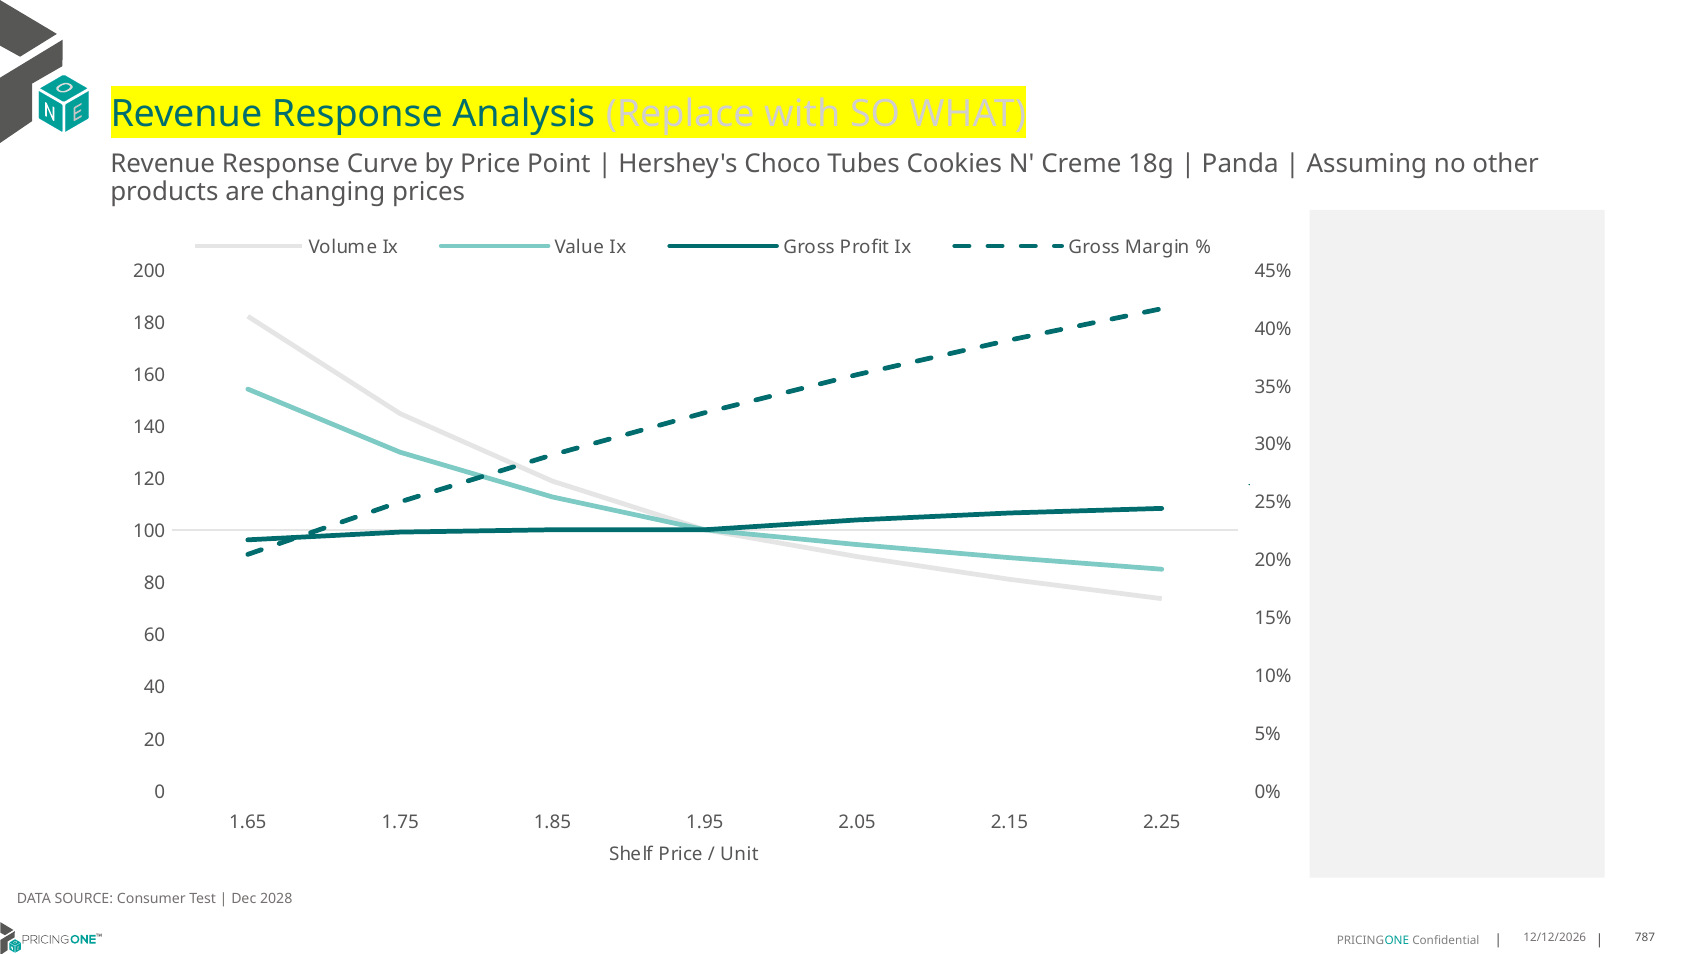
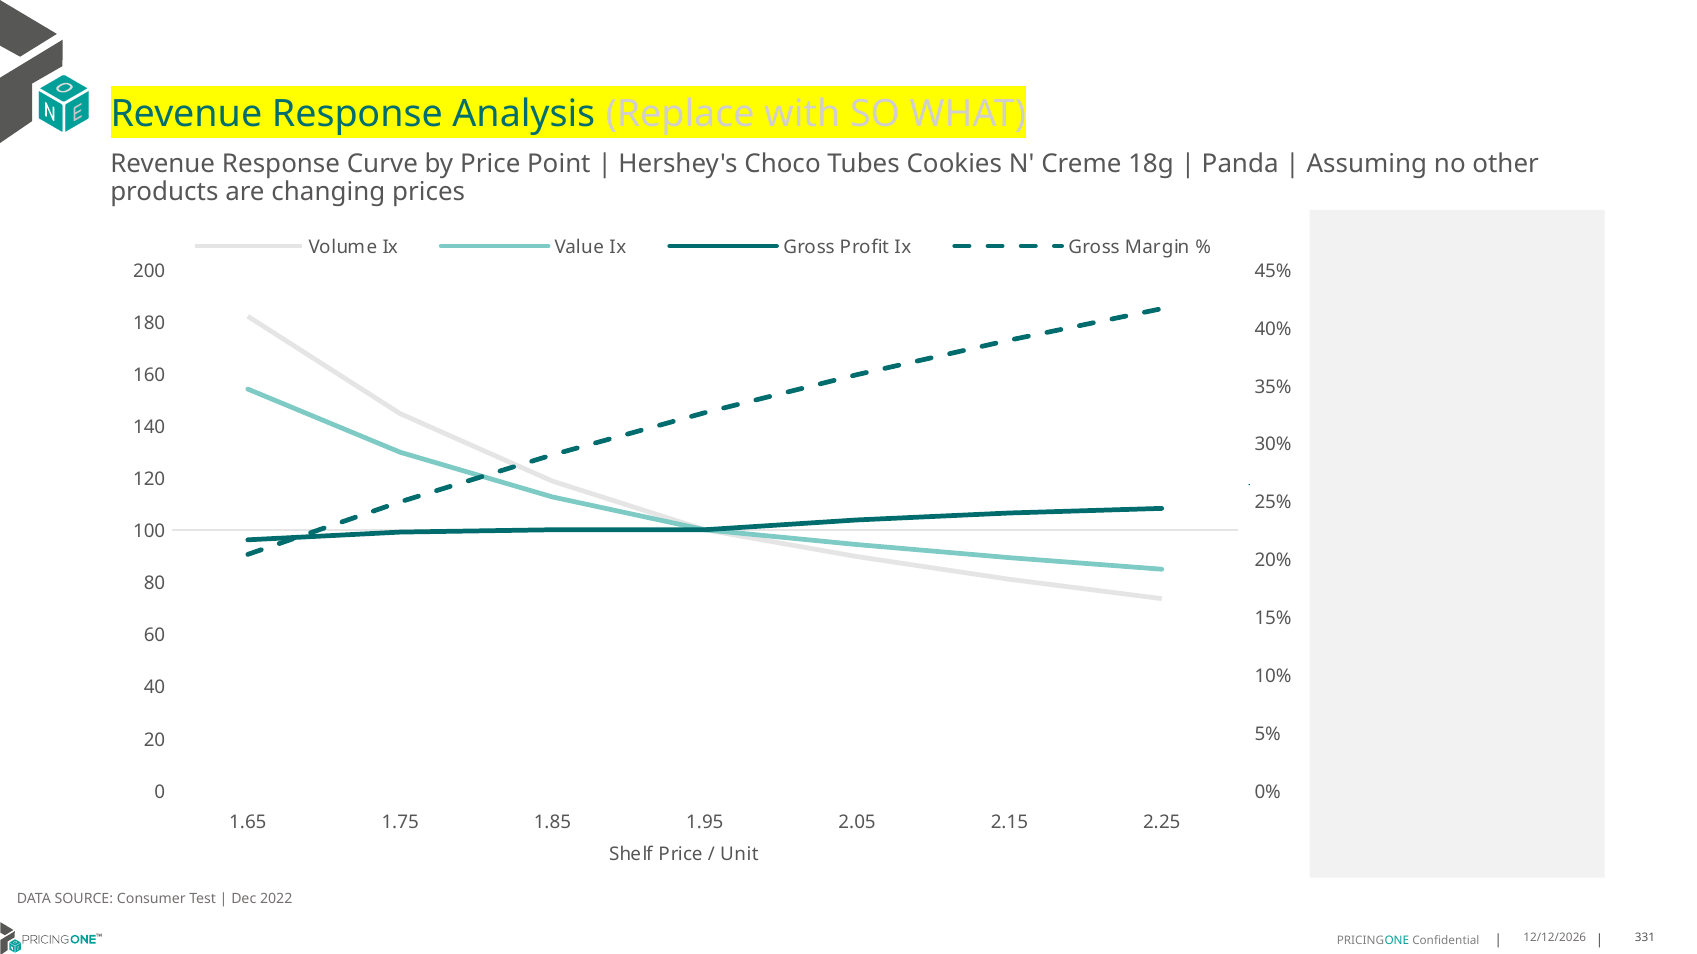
2028: 2028 -> 2022 (276, 899)
787: 787 -> 331 (1645, 939)
